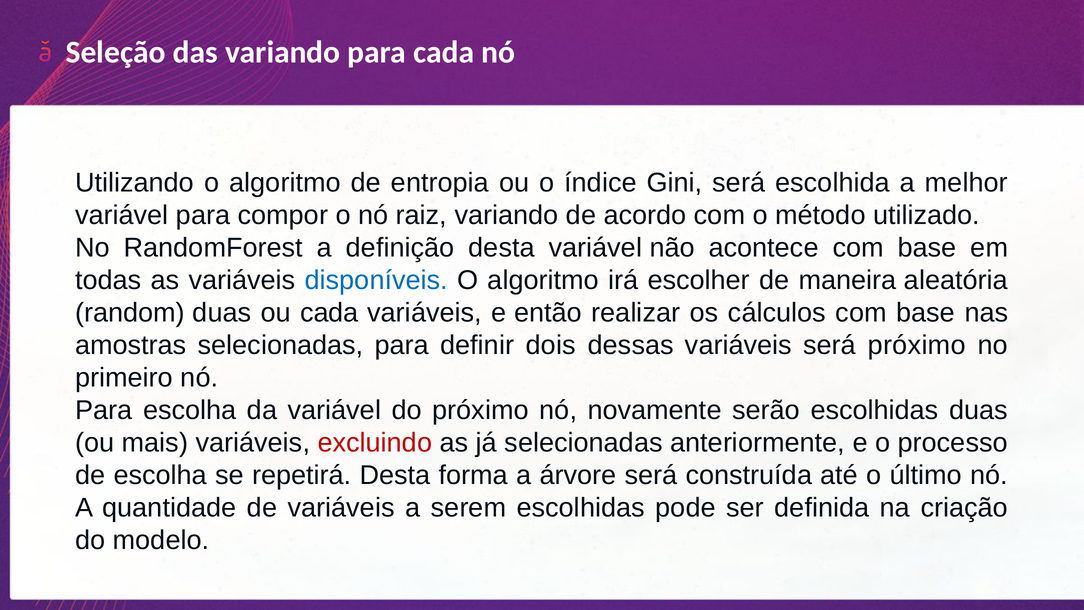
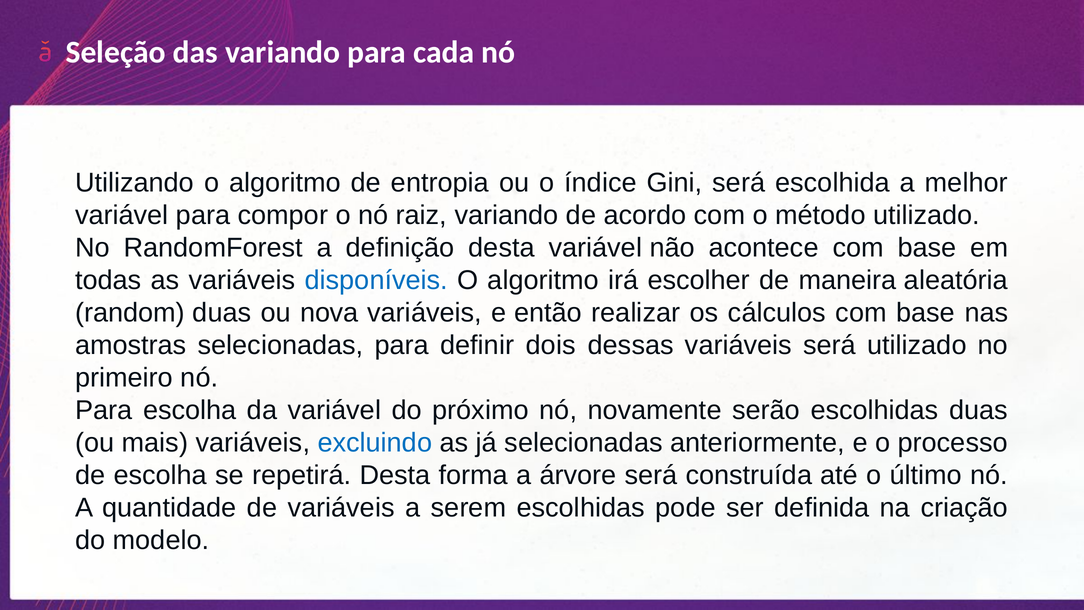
ou cada: cada -> nova (329, 313)
será próximo: próximo -> utilizado (917, 345)
excluindo colour: red -> blue (375, 443)
